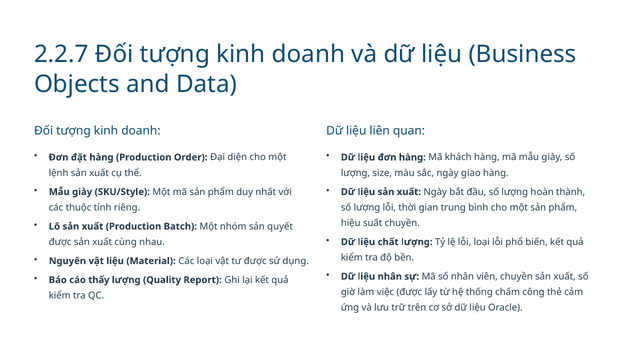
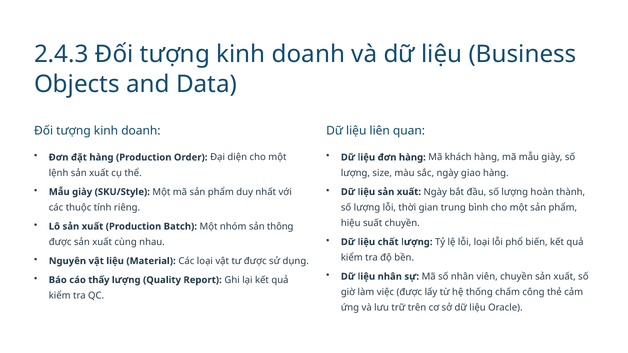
2.2.7: 2.2.7 -> 2.4.3 (61, 54)
quyết: quyết -> thông (280, 227)
